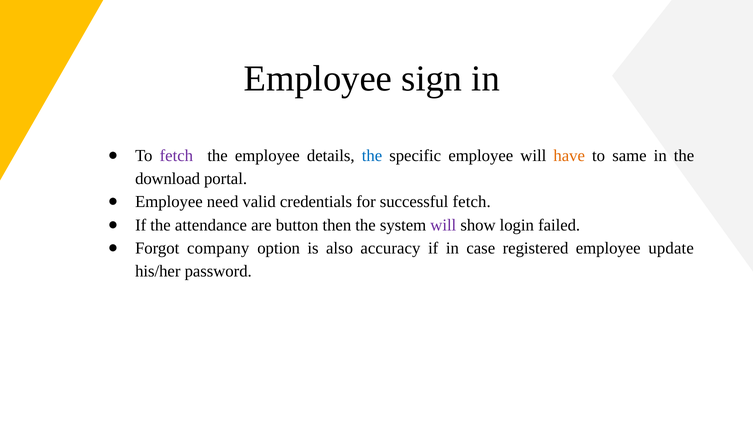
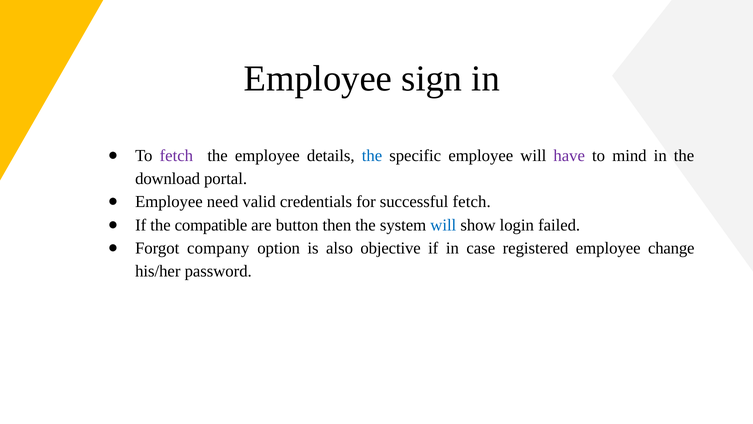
have colour: orange -> purple (569, 156)
same: same -> mind (629, 156)
attendance: attendance -> compatible (211, 225)
will colour: purple -> blue (443, 225)
accuracy: accuracy -> objective (391, 248)
update: update -> change (671, 248)
